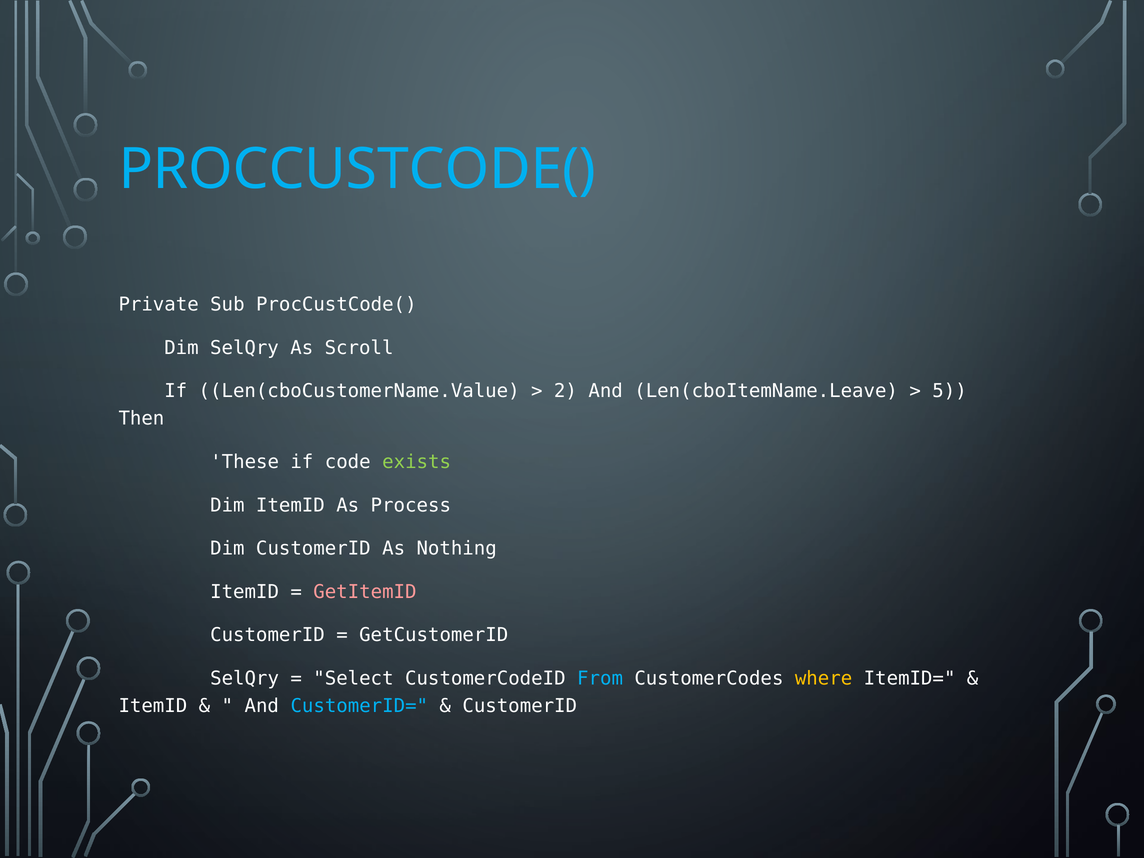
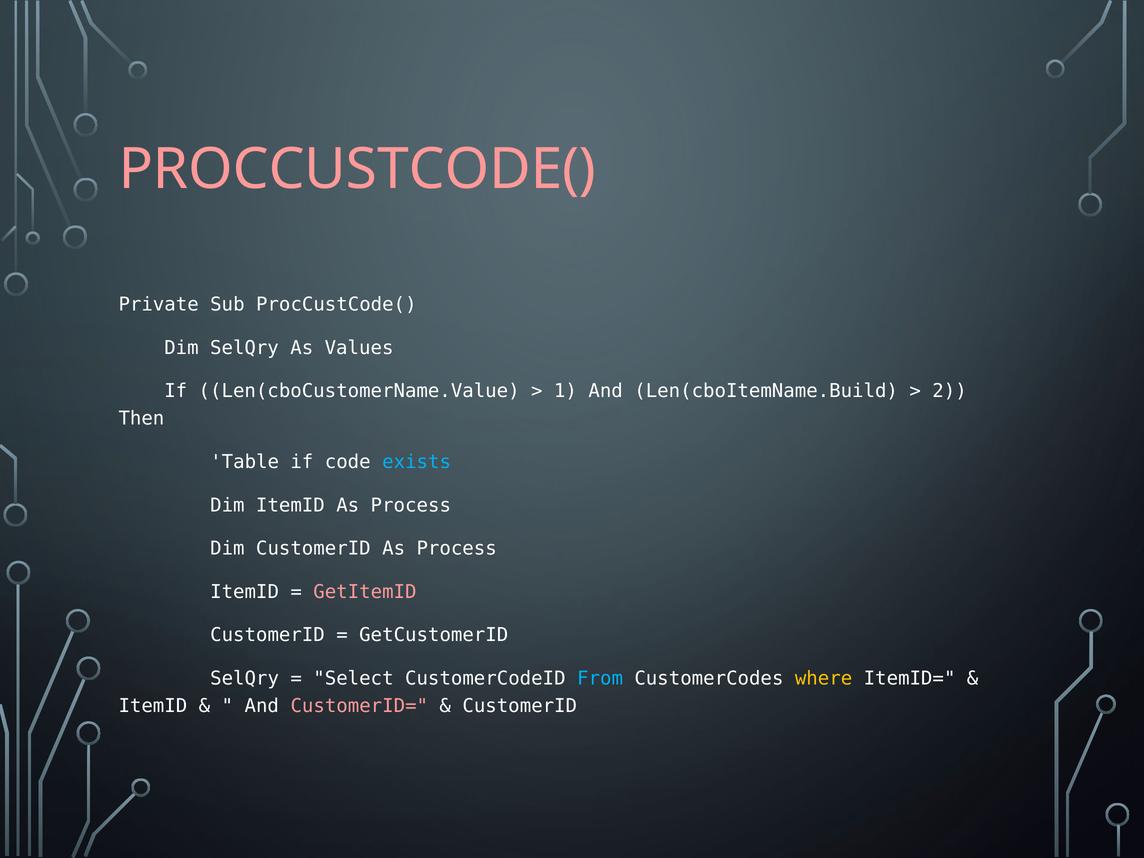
PROCCUSTCODE( colour: light blue -> pink (357, 169)
Scroll: Scroll -> Values (359, 348)
2: 2 -> 1 (565, 391)
Len(cboItemName.Leave: Len(cboItemName.Leave -> Len(cboItemName.Build (766, 391)
5: 5 -> 2 (950, 391)
These: These -> Table (245, 462)
exists colour: light green -> light blue (417, 462)
CustomerID As Nothing: Nothing -> Process (457, 549)
CustomerID= colour: light blue -> pink (359, 706)
